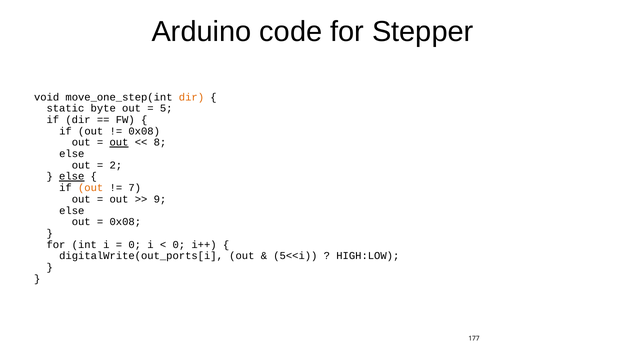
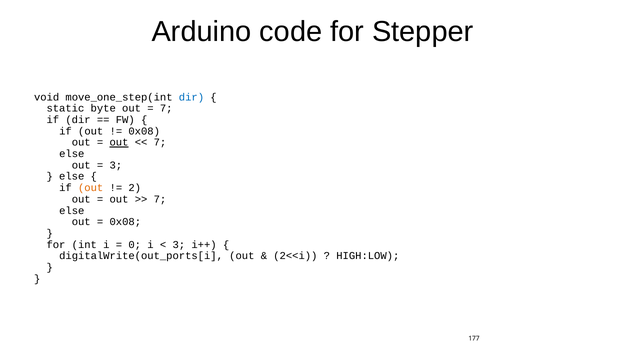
dir colour: orange -> blue (191, 97)
5: 5 -> 7 (166, 109)
8: 8 -> 7 (160, 143)
2: 2 -> 3 (116, 165)
else underline: present -> none (72, 177)
7: 7 -> 2 (135, 188)
9: 9 -> 7 (160, 199)
0: 0 -> 3 (179, 245)
5<<i: 5<<i -> 2<<i (295, 256)
